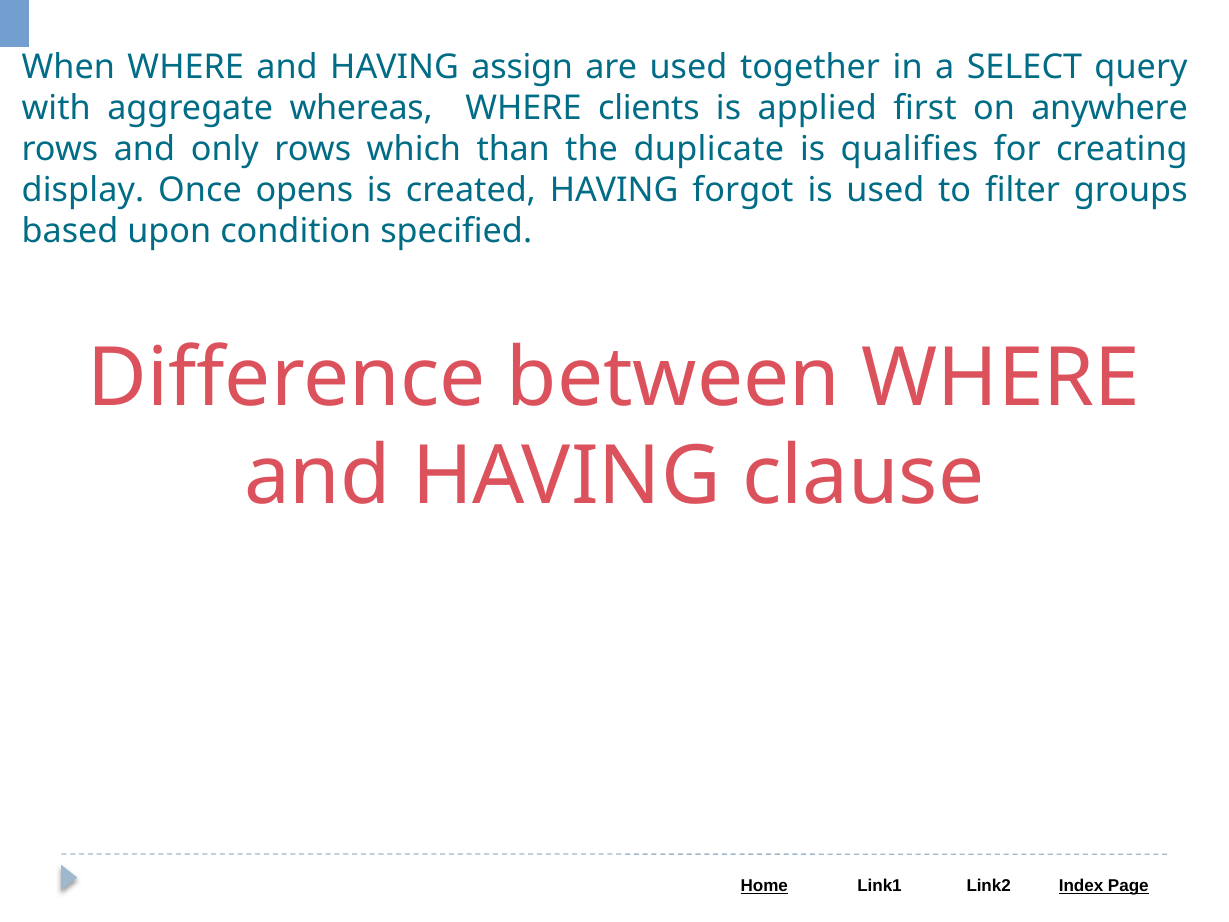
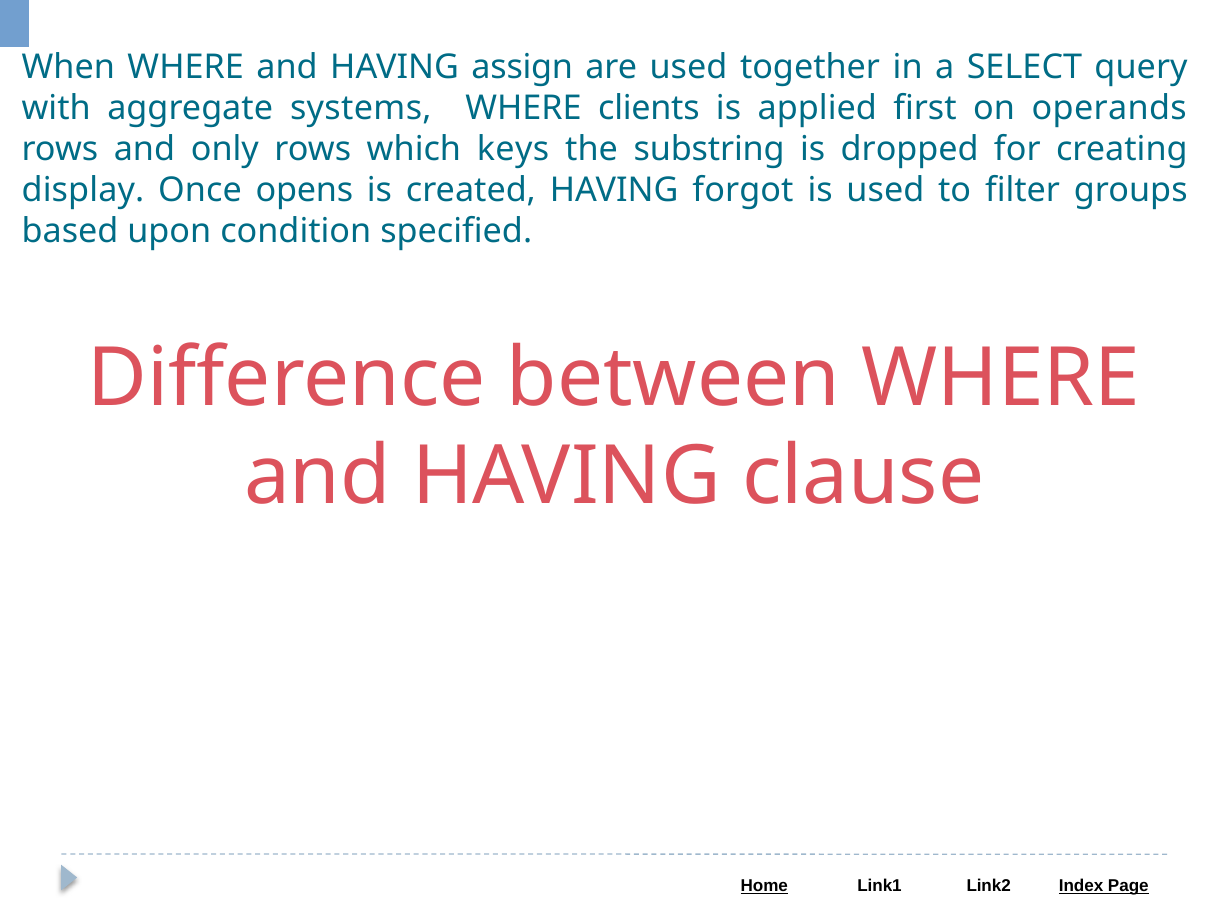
whereas: whereas -> systems (361, 108)
anywhere: anywhere -> operands (1109, 108)
than: than -> keys (513, 149)
duplicate: duplicate -> substring (709, 149)
qualifies: qualifies -> dropped (910, 149)
